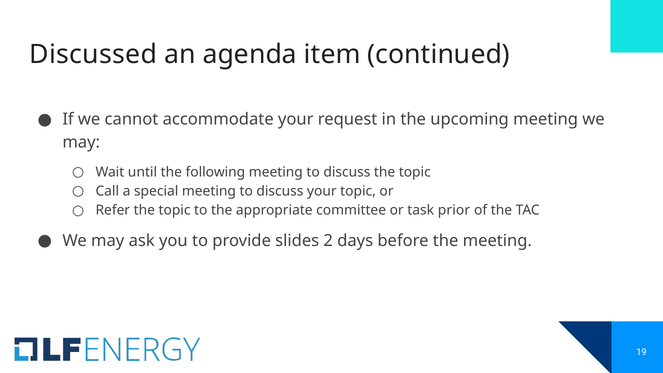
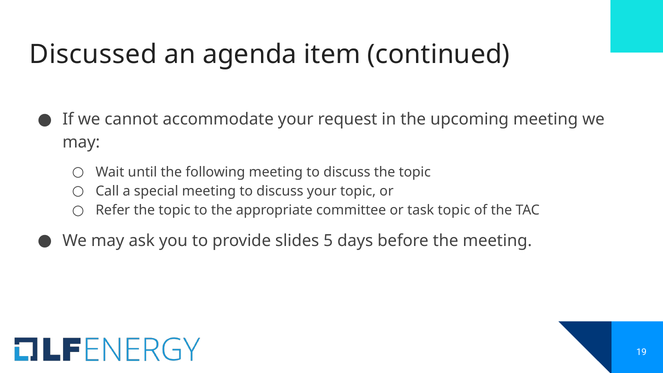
task prior: prior -> topic (454, 210)
2: 2 -> 5 (328, 241)
